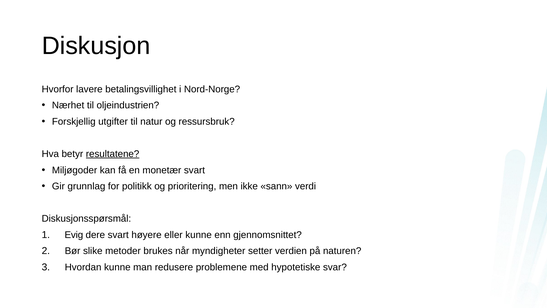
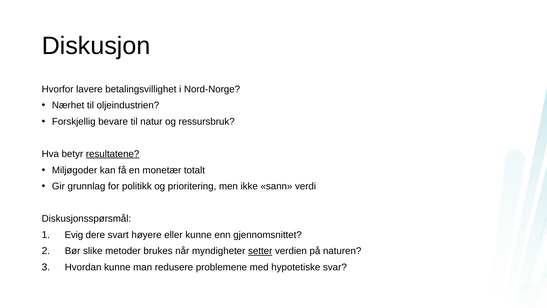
utgifter: utgifter -> bevare (113, 121)
monetær svart: svart -> totalt (194, 170)
setter underline: none -> present (260, 251)
